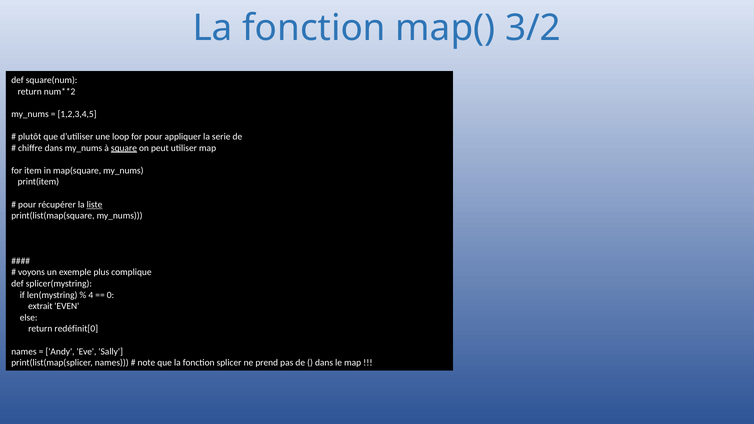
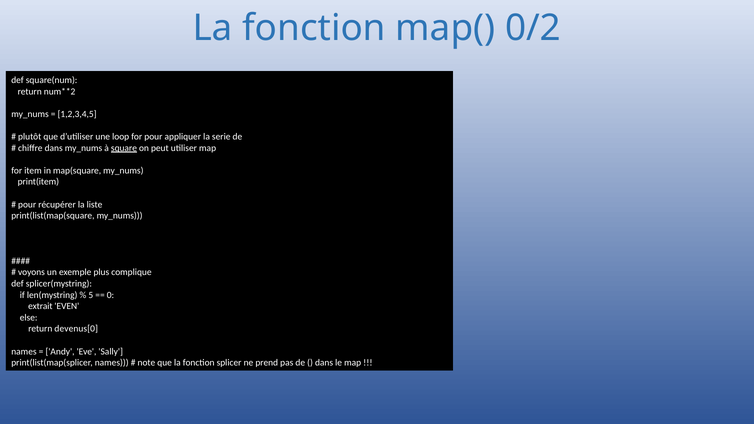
3/2: 3/2 -> 0/2 (533, 28)
liste underline: present -> none (95, 205)
4: 4 -> 5 (91, 295)
redéfinit[0: redéfinit[0 -> devenus[0 (76, 329)
